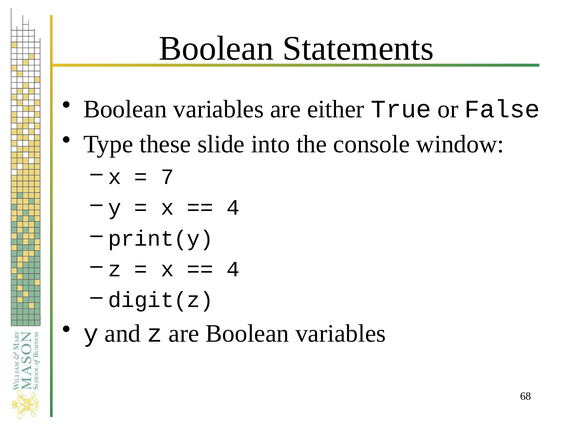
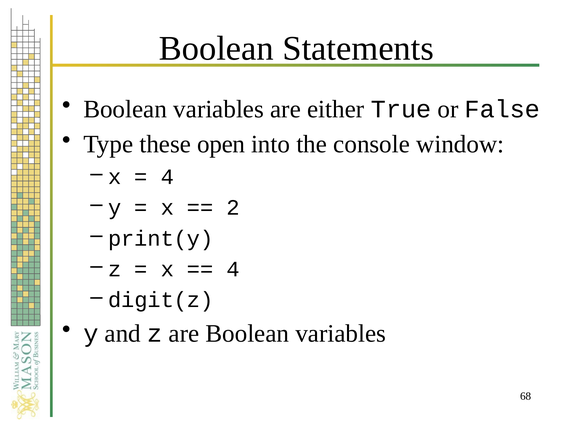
slide: slide -> open (221, 144)
7: 7 -> 4 (167, 177)
4: 4 -> 2 (233, 208)
